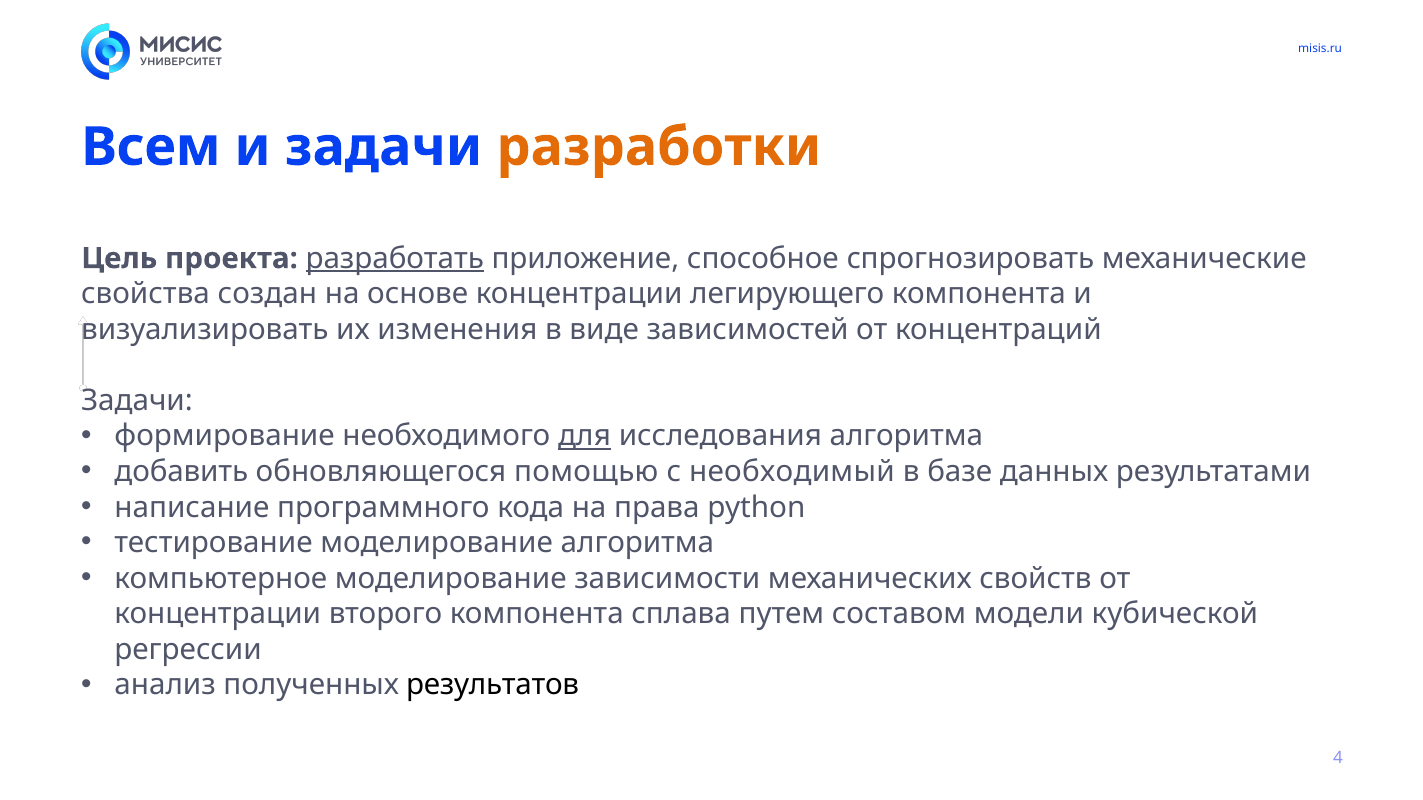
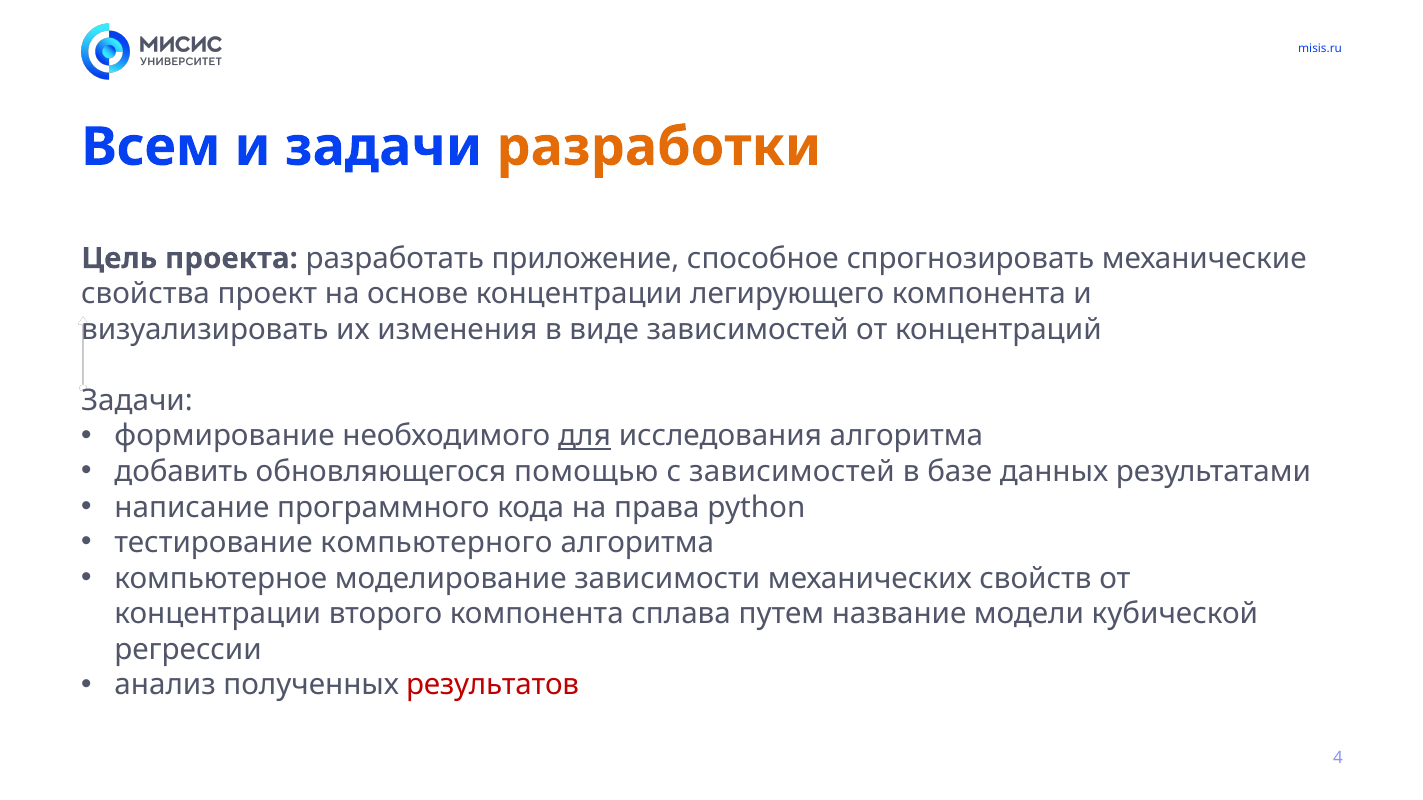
разработать underline: present -> none (395, 259)
создан: создан -> проект (267, 294)
с необходимый: необходимый -> зависимостей (792, 472)
тестирование моделирование: моделирование -> компьютерного (436, 543)
составом: составом -> название (899, 614)
результатов colour: black -> red (493, 685)
